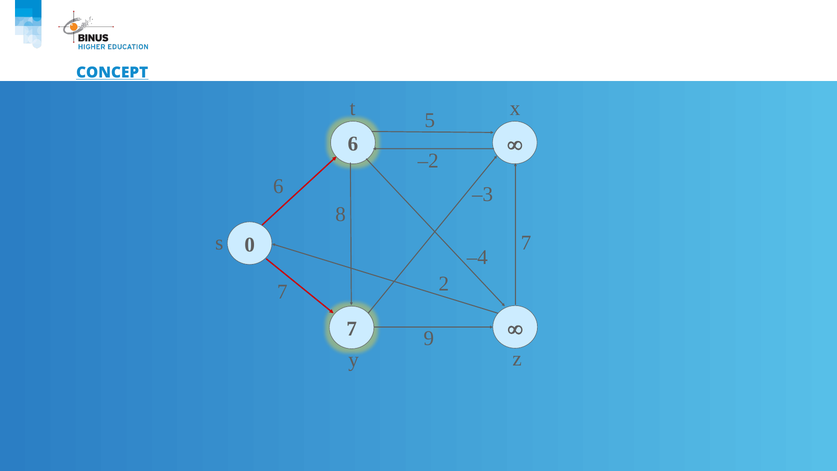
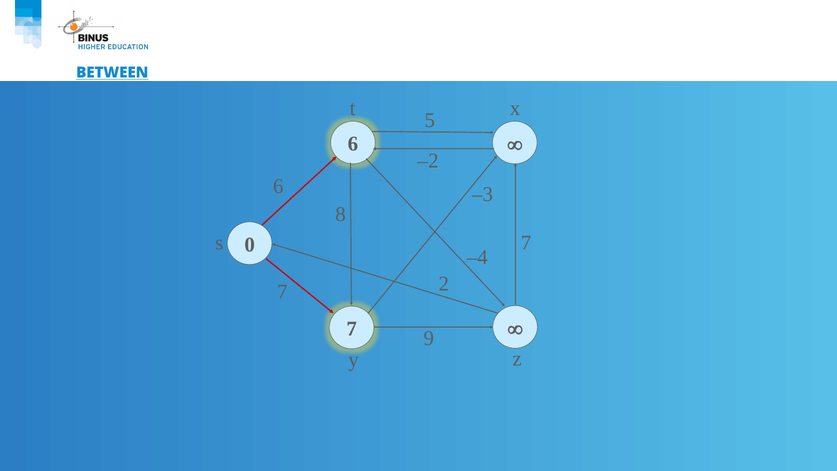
CONCEPT: CONCEPT -> BETWEEN (112, 73)
